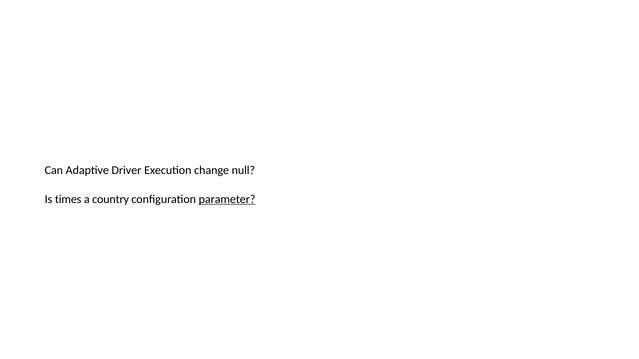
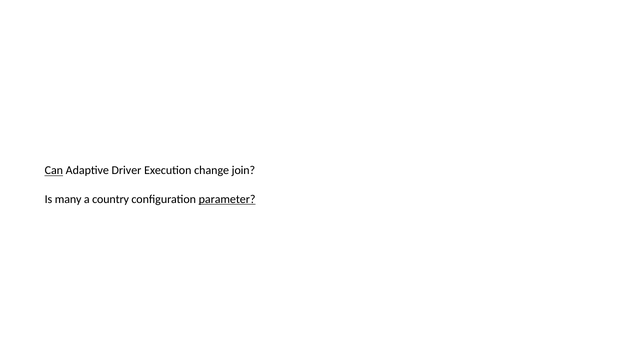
Can underline: none -> present (54, 171)
null: null -> join (243, 171)
times: times -> many (68, 199)
